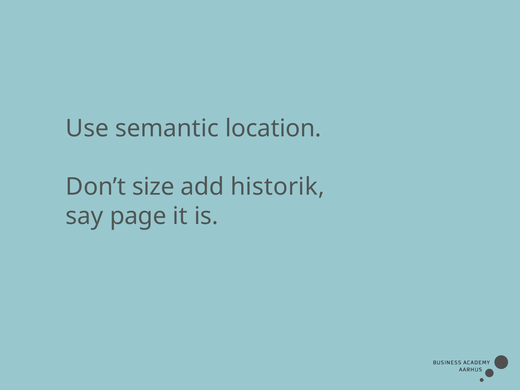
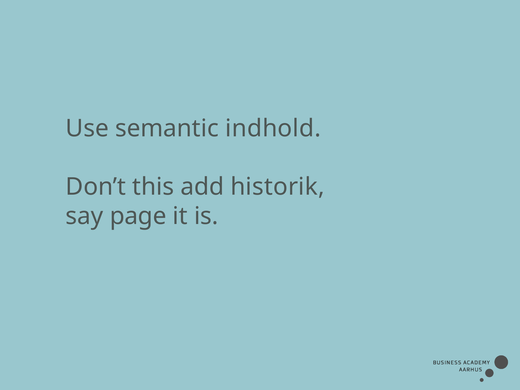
location: location -> indhold (273, 128)
size: size -> this (153, 187)
